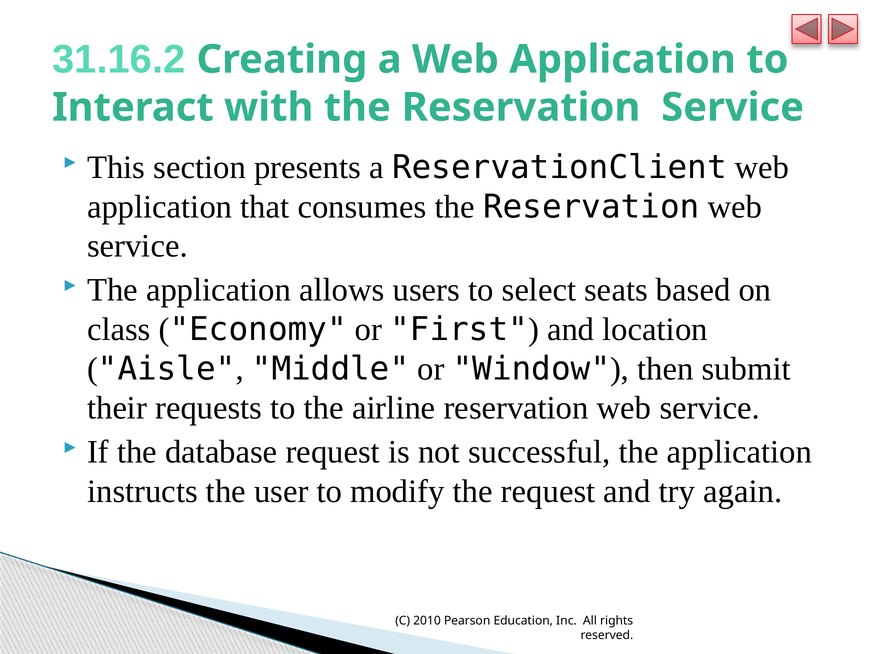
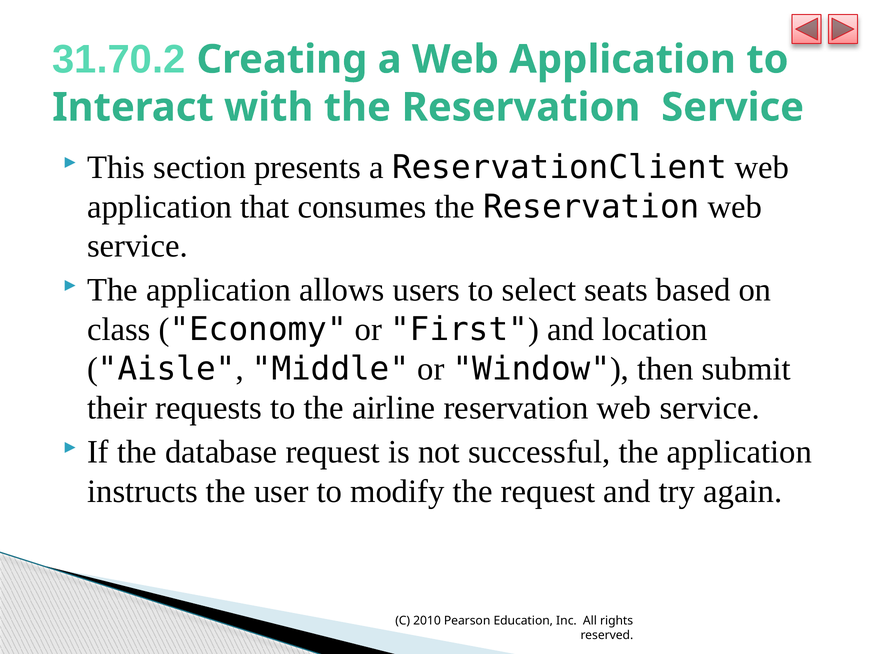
31.16.2: 31.16.2 -> 31.70.2 (119, 59)
